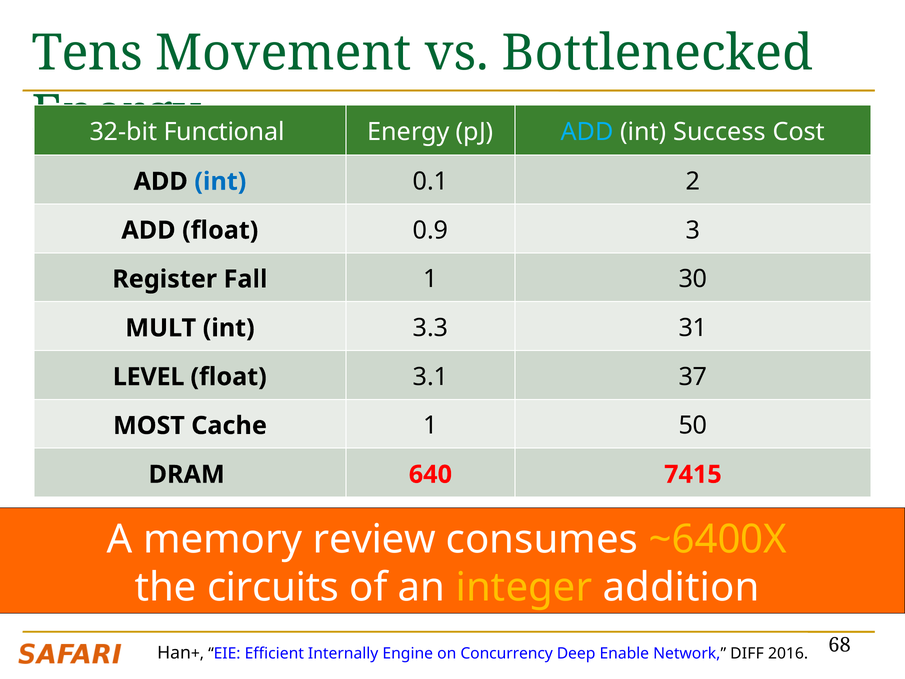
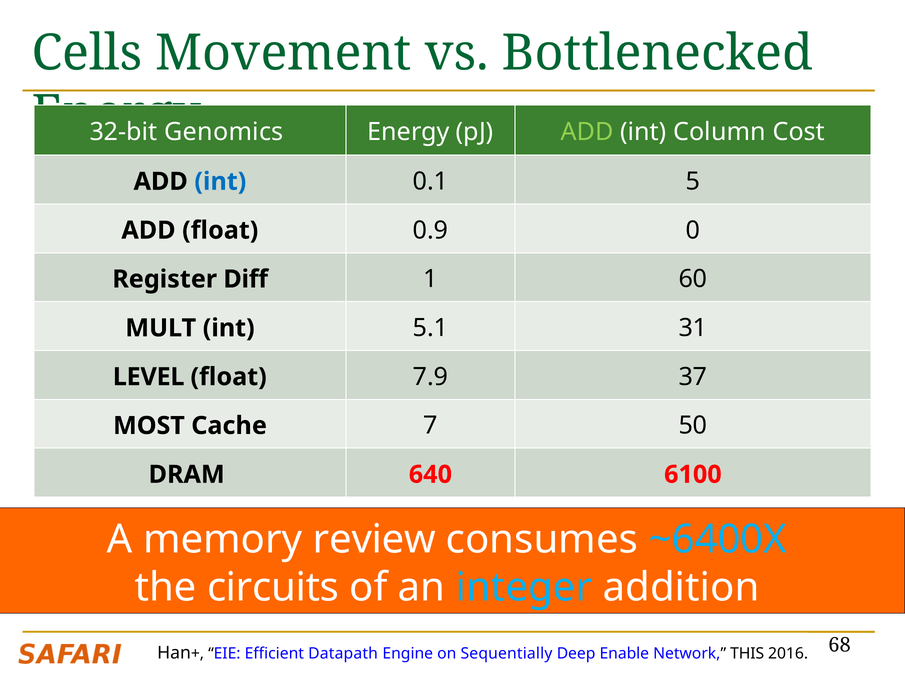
Tens: Tens -> Cells (87, 53)
Functional: Functional -> Genomics (224, 132)
ADD colour: light blue -> light green (587, 132)
Success: Success -> Column (720, 132)
2: 2 -> 5 (693, 181)
3: 3 -> 0 (693, 230)
Fall: Fall -> Diff (246, 279)
30: 30 -> 60 (693, 279)
3.3: 3.3 -> 5.1 (430, 328)
3.1: 3.1 -> 7.9 (430, 377)
Cache 1: 1 -> 7 (430, 426)
7415: 7415 -> 6100 (693, 474)
~6400X colour: yellow -> light blue (718, 539)
integer colour: yellow -> light blue (524, 587)
Internally: Internally -> Datapath (343, 653)
Concurrency: Concurrency -> Sequentially (506, 653)
DIFF: DIFF -> THIS (747, 653)
